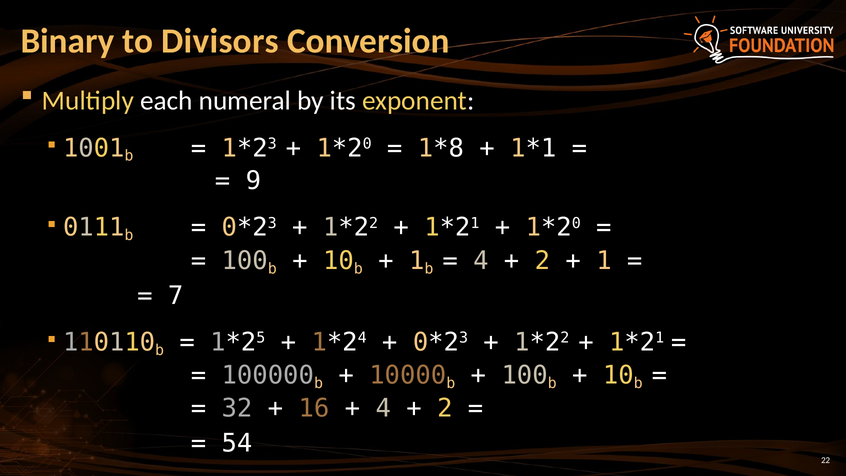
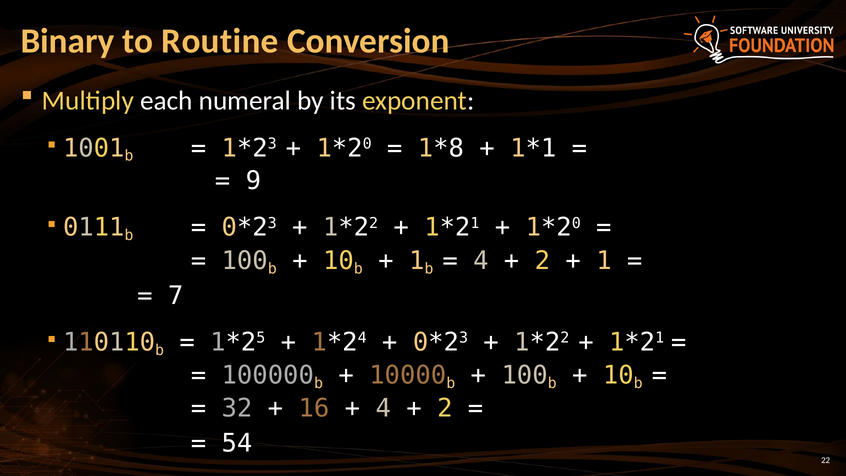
Divisors: Divisors -> Routine (220, 41)
